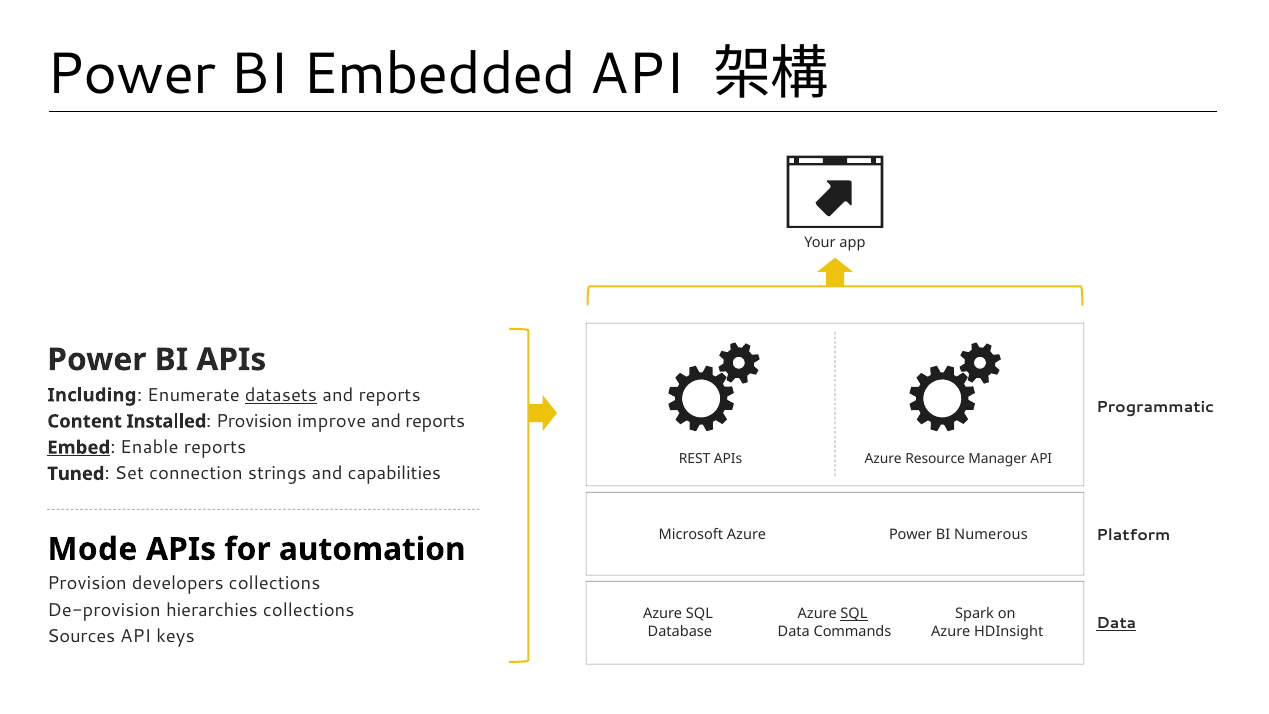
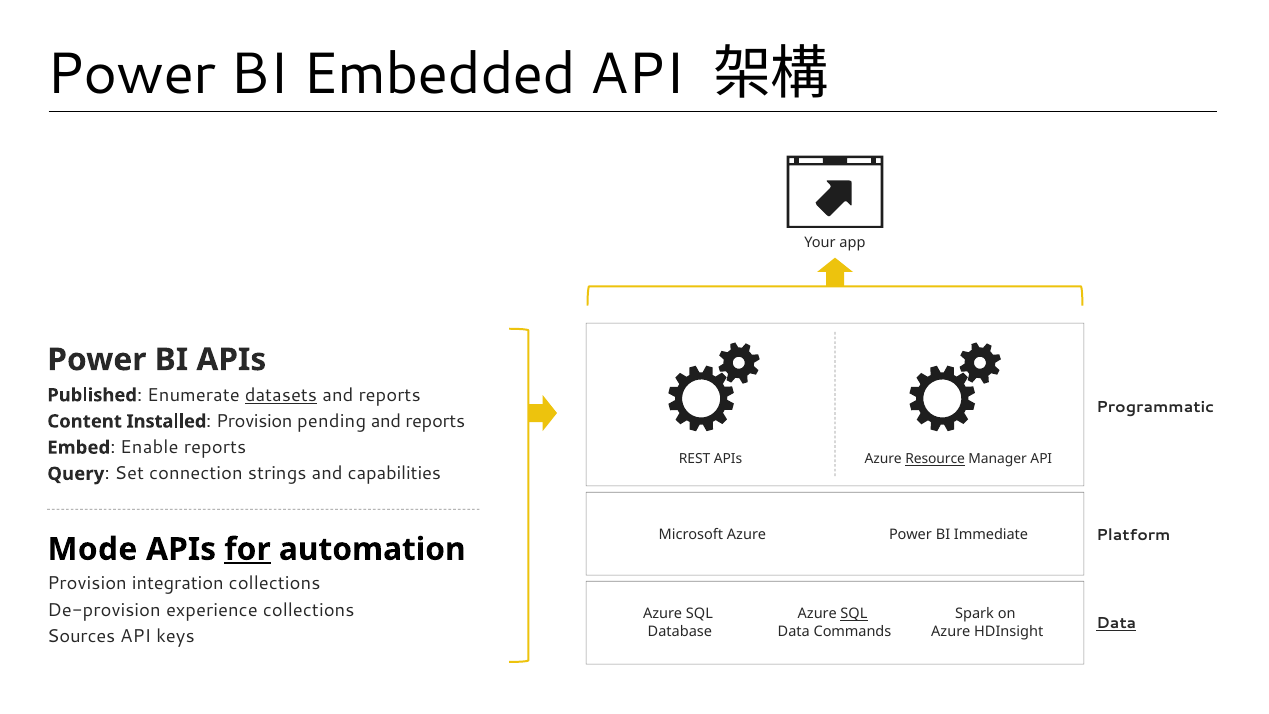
Including: Including -> Published (92, 395)
improve: improve -> pending (332, 421)
Embed underline: present -> none (79, 448)
Resource underline: none -> present (935, 459)
Tuned: Tuned -> Query (76, 474)
Numerous: Numerous -> Immediate (991, 534)
for underline: none -> present (247, 549)
developers: developers -> integration (178, 584)
hierarchies: hierarchies -> experience (212, 610)
